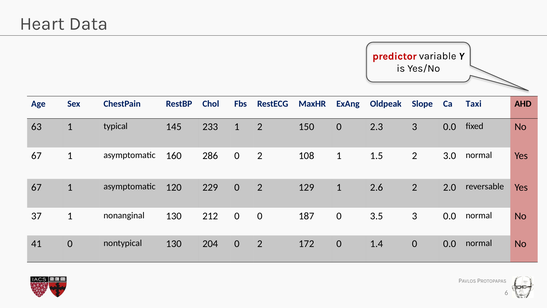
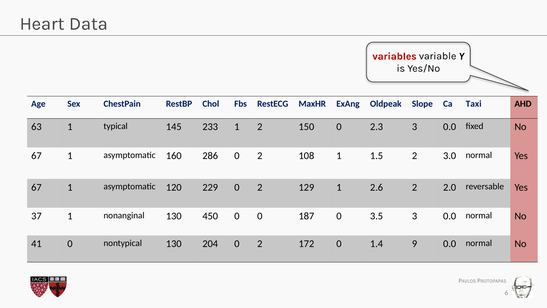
predictor: predictor -> variables (395, 56)
212: 212 -> 450 (210, 216)
1.4 0: 0 -> 9 (415, 244)
